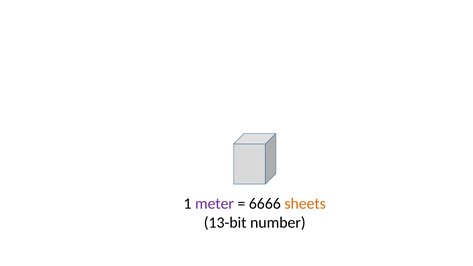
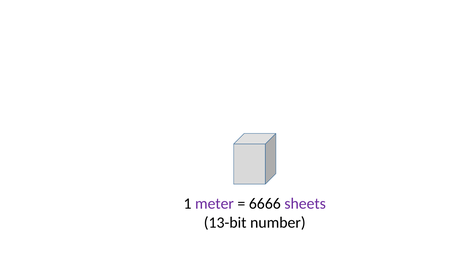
sheets colour: orange -> purple (305, 204)
